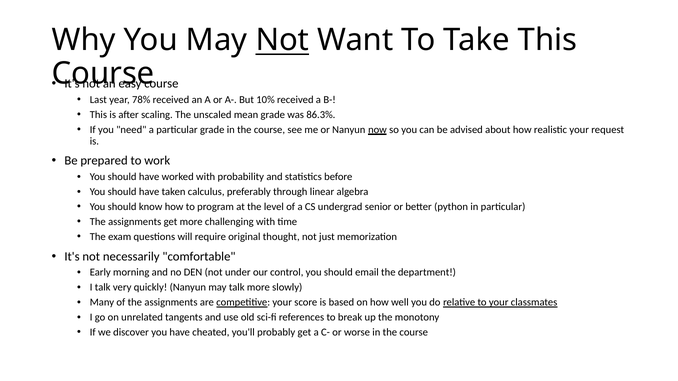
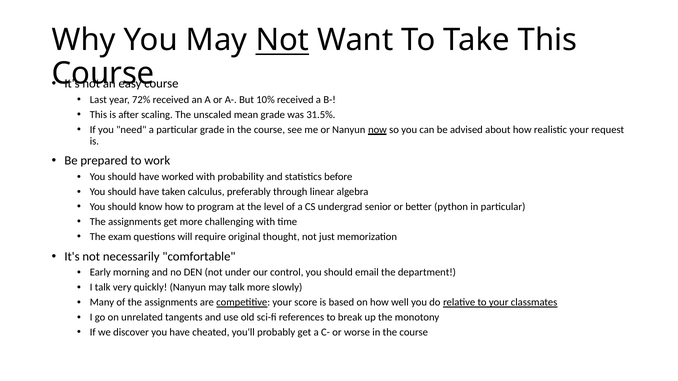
78%: 78% -> 72% (141, 100)
86.3%: 86.3% -> 31.5% (321, 115)
